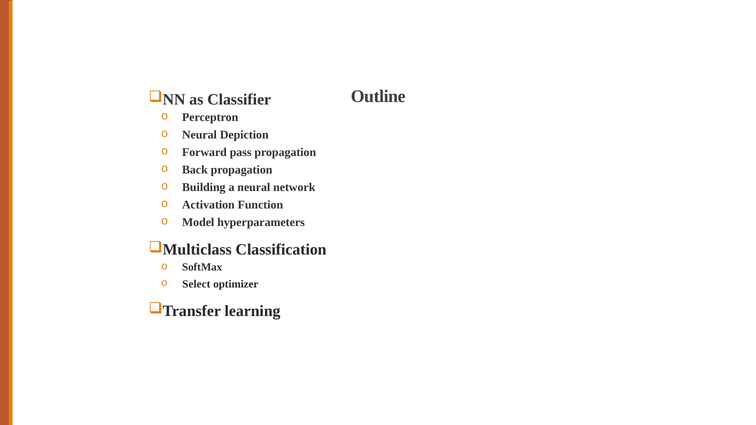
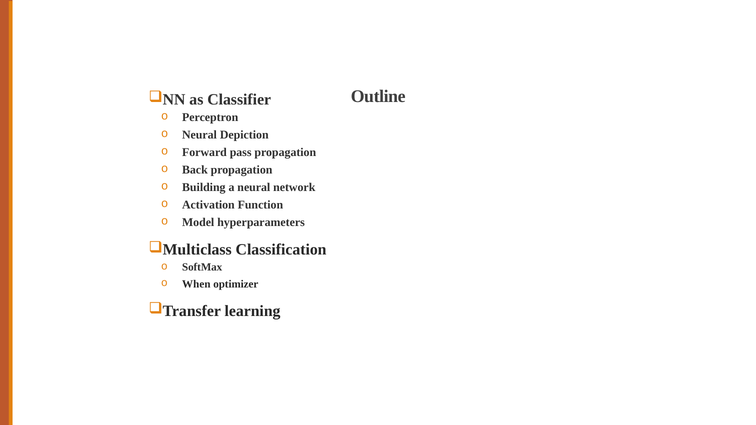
Select: Select -> When (196, 284)
